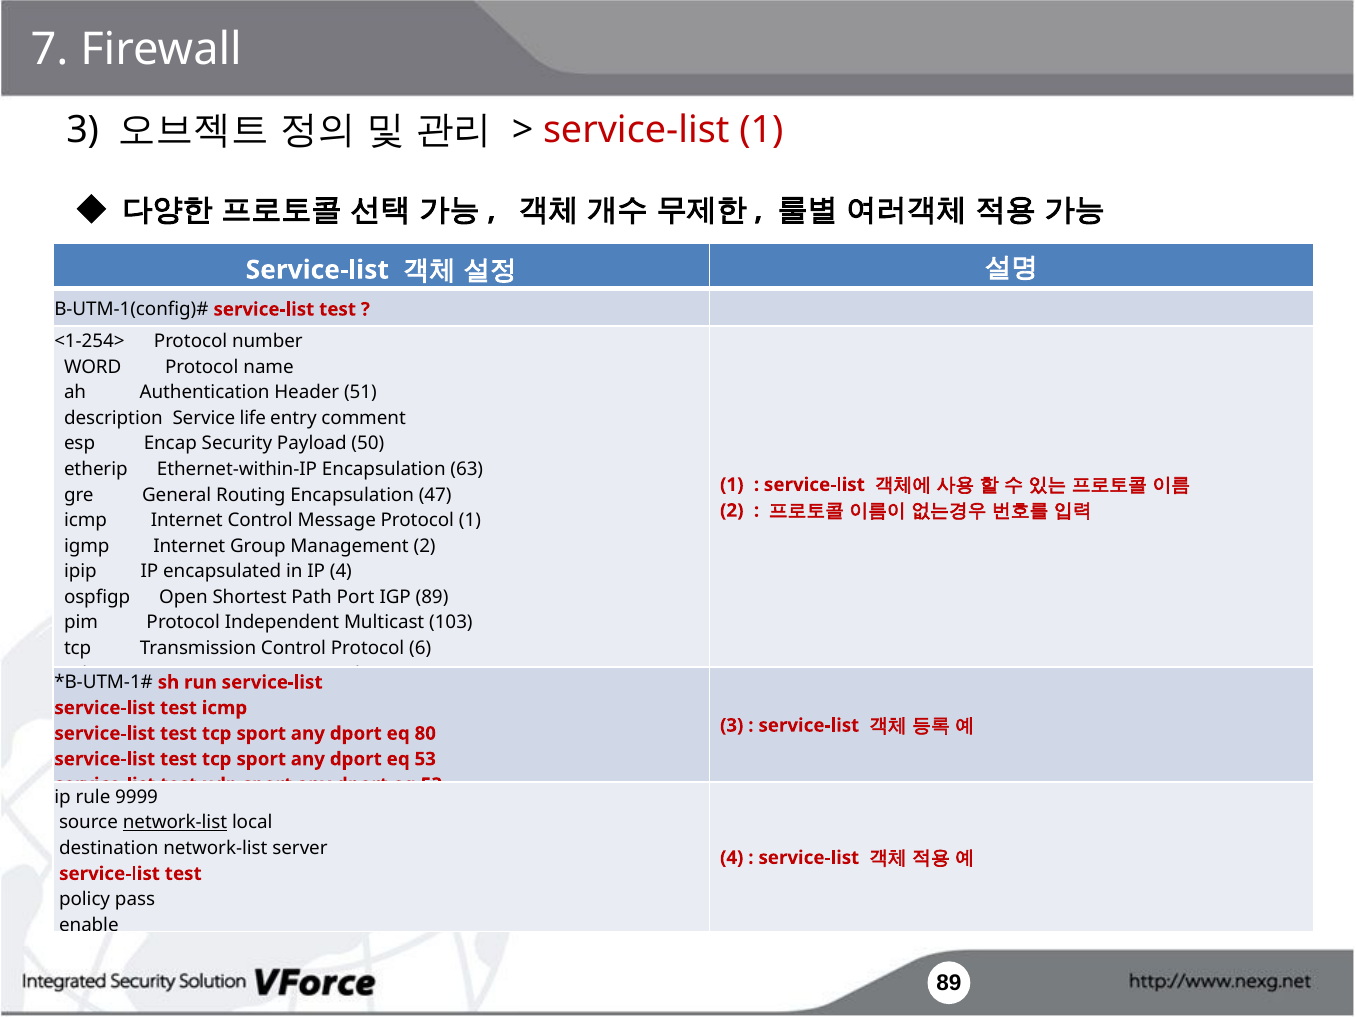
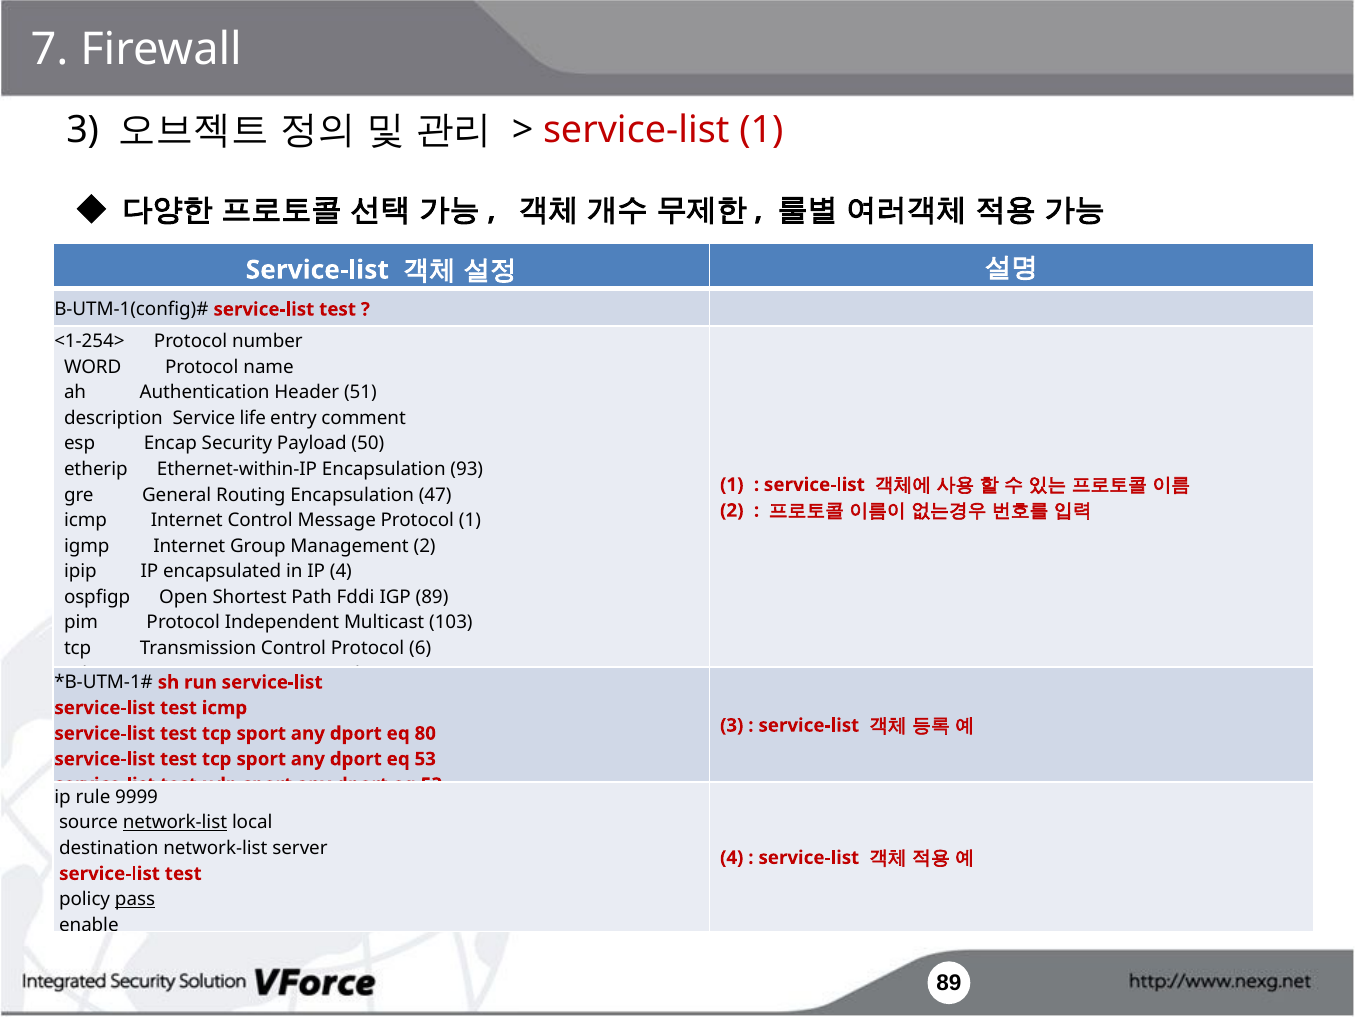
63: 63 -> 93 (467, 469)
Port: Port -> Fddi (356, 597)
pass underline: none -> present (135, 899)
